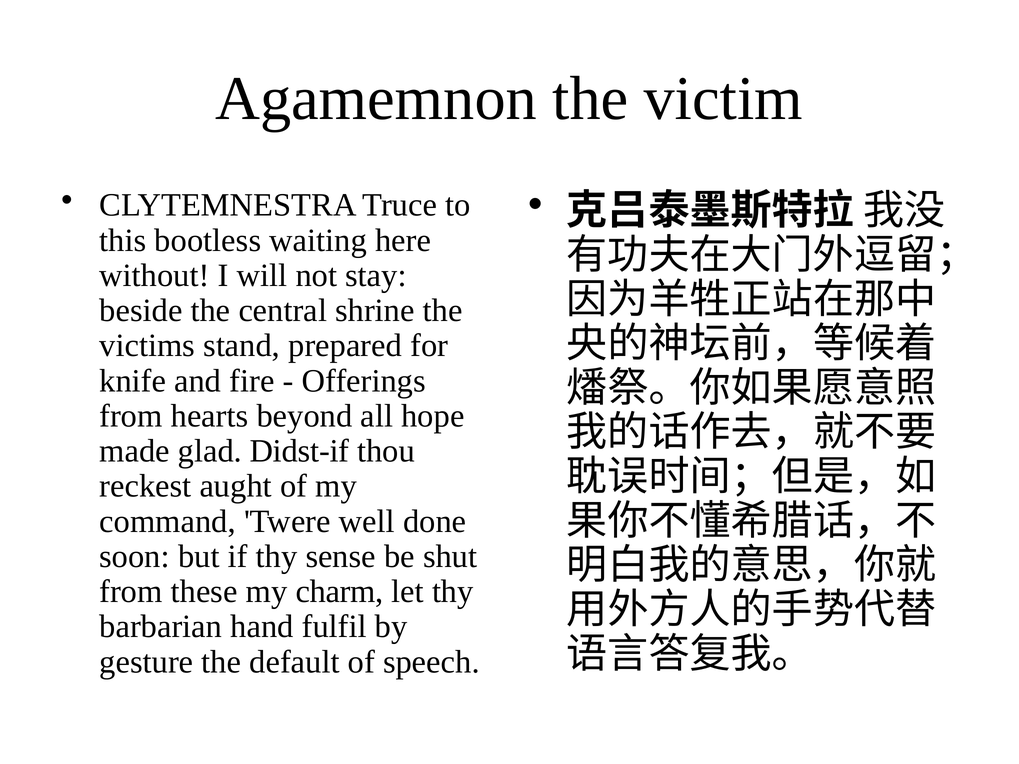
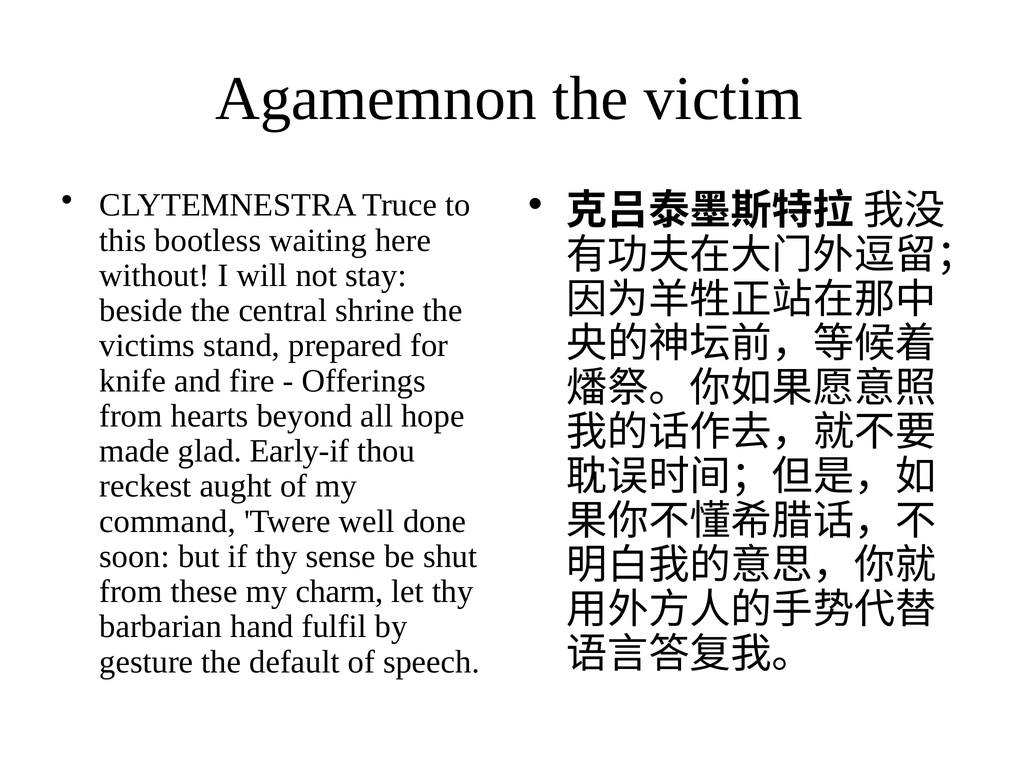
Didst-if: Didst-if -> Early-if (299, 451)
